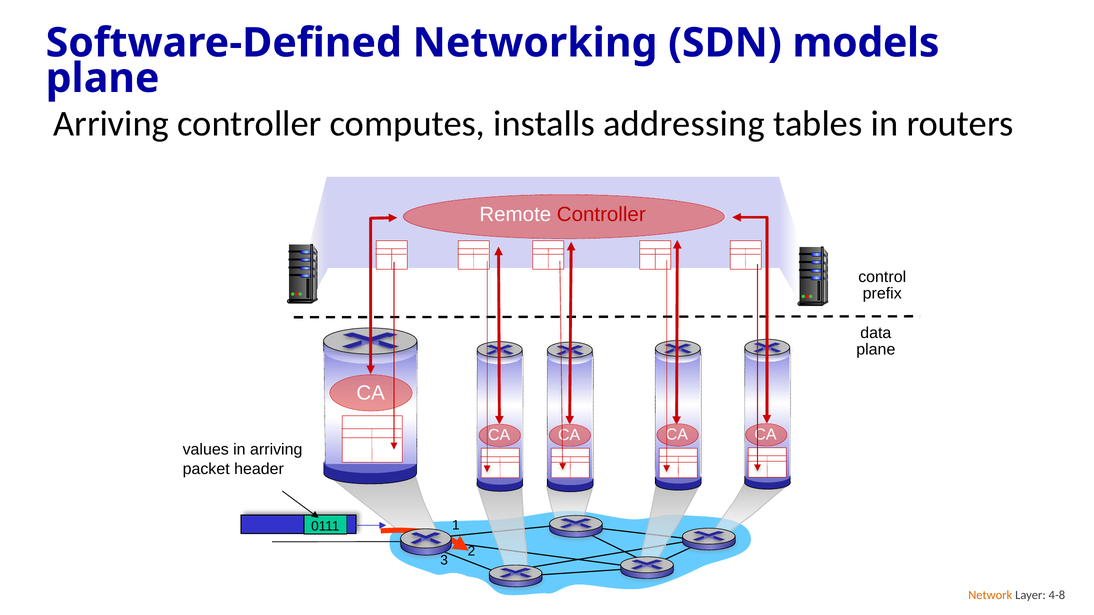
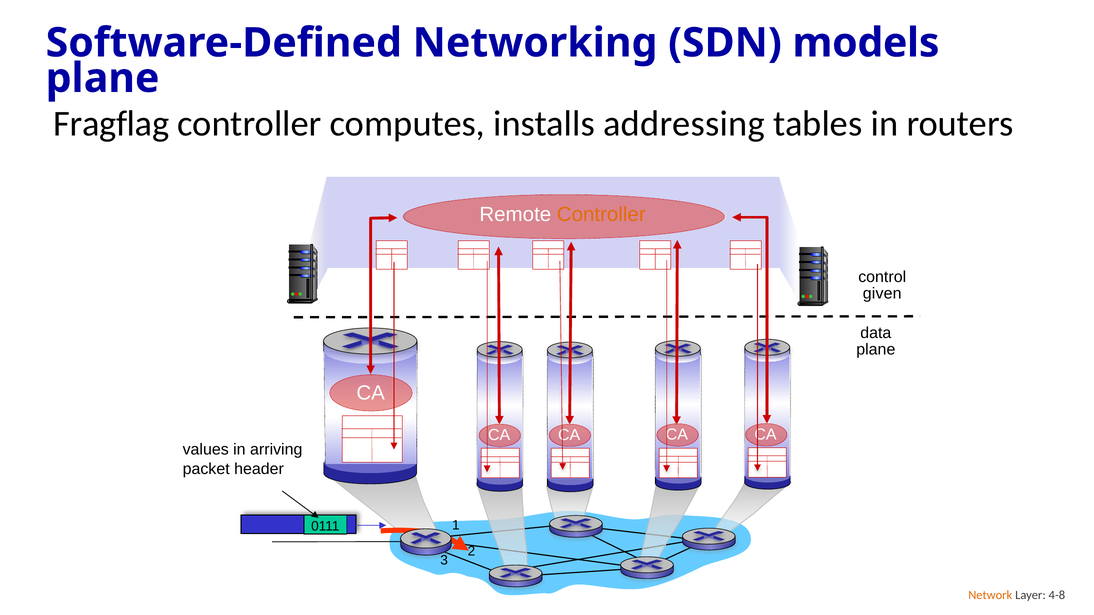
Arriving: Arriving -> Fragflag (111, 124)
Controller colour: red -> orange (601, 215)
prefix: prefix -> given (882, 294)
